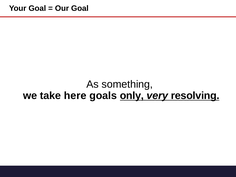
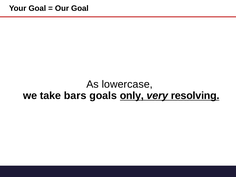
something: something -> lowercase (127, 84)
here: here -> bars (75, 96)
